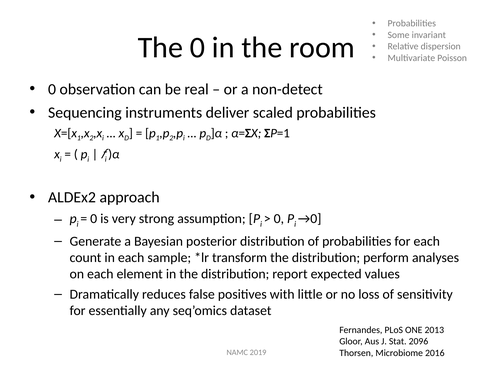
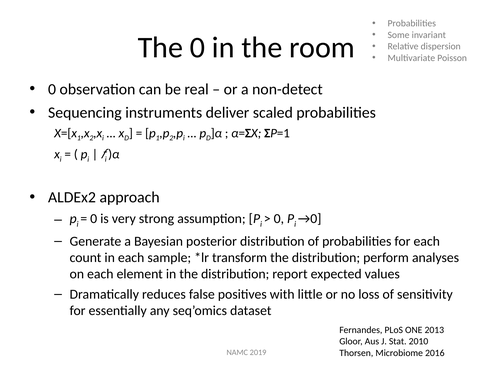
2096: 2096 -> 2010 (418, 342)
